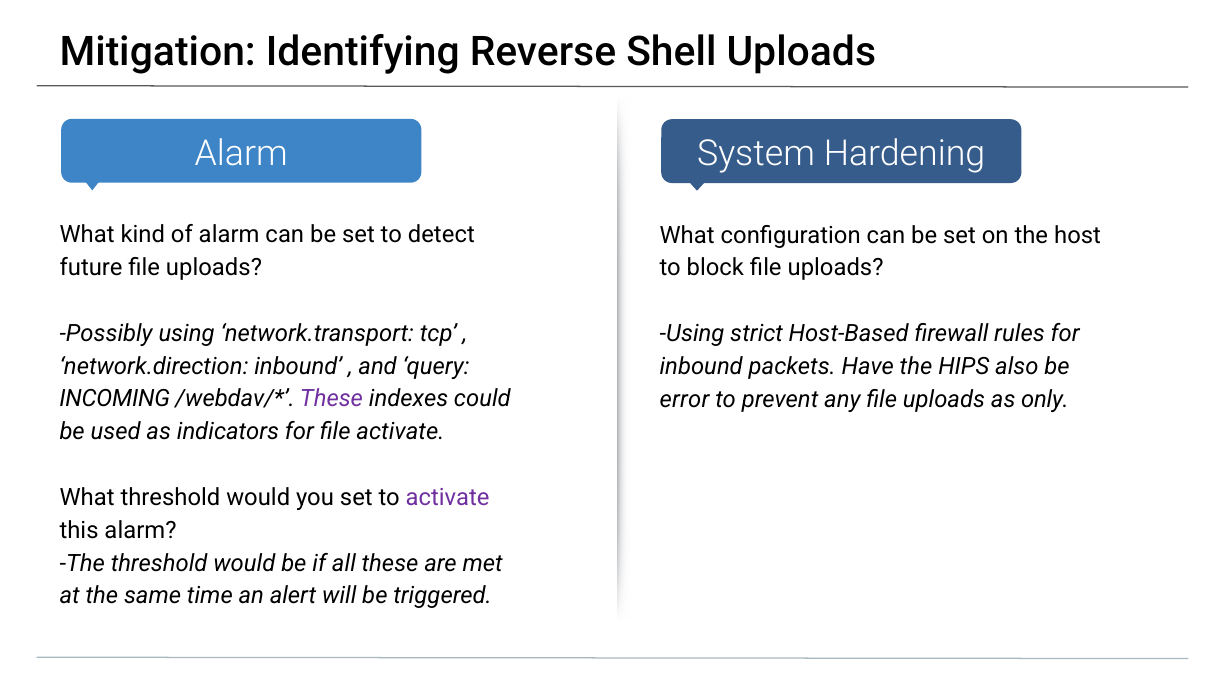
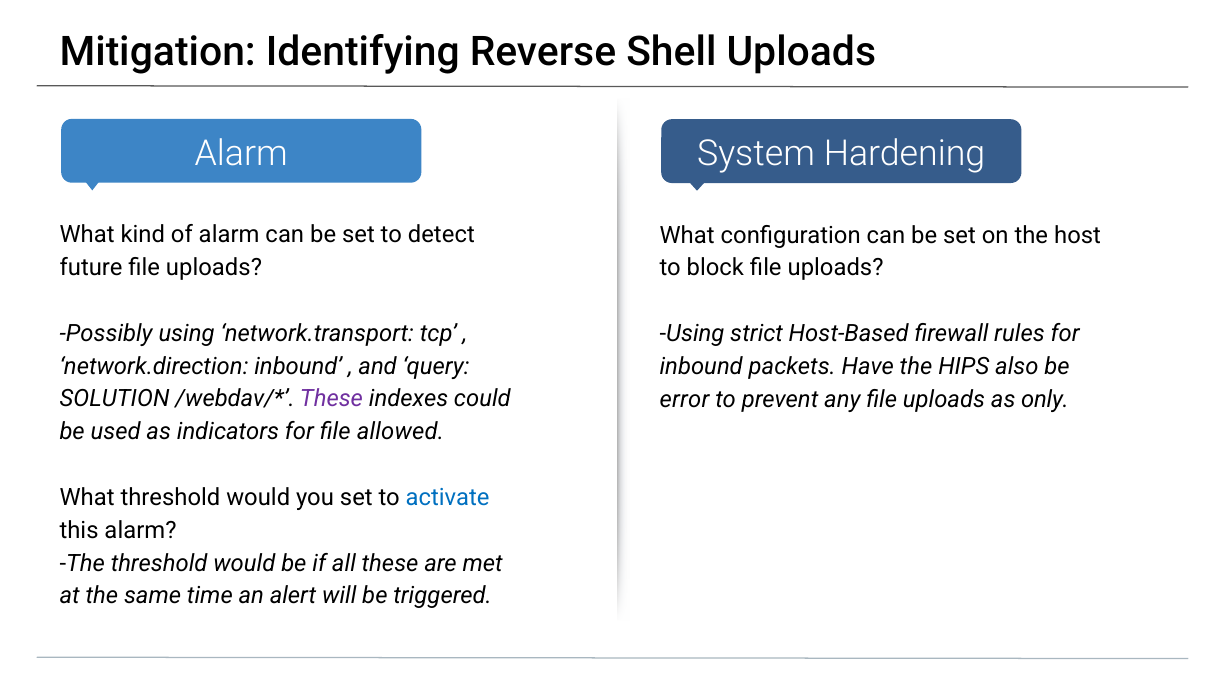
INCOMING: INCOMING -> SOLUTION (115, 399)
file activate: activate -> allowed (400, 432)
activate colour: purple -> blue (448, 498)
